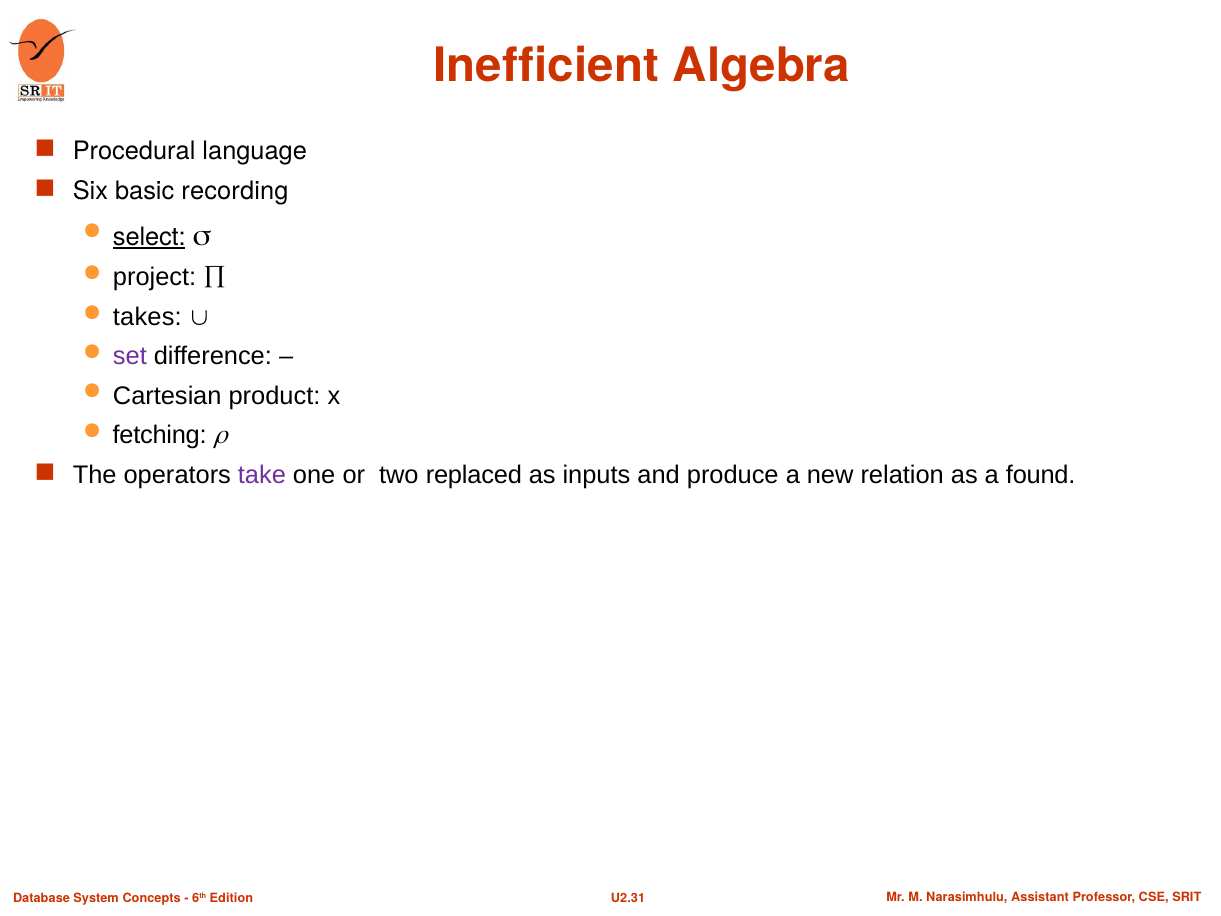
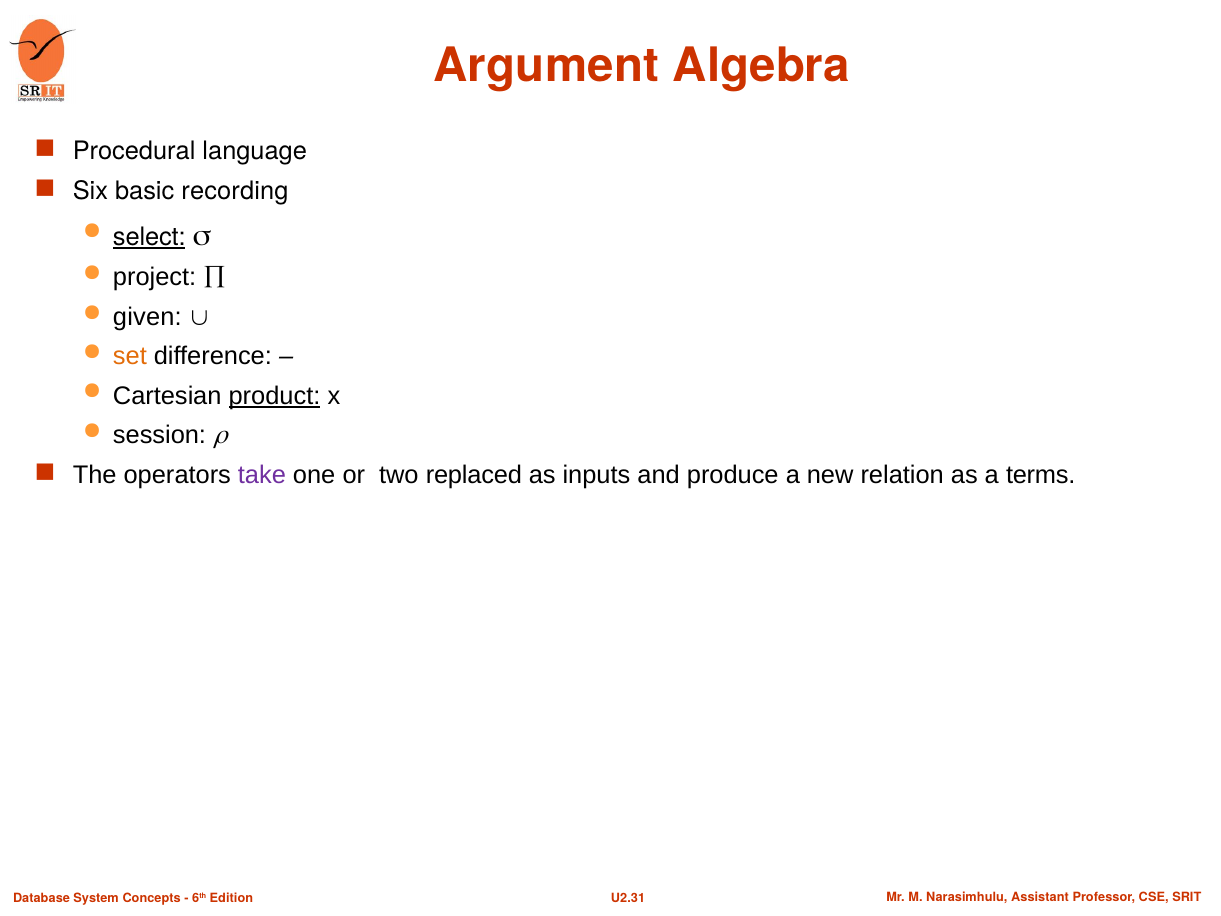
Inefficient: Inefficient -> Argument (546, 66)
takes: takes -> given (147, 317)
set colour: purple -> orange (130, 356)
product underline: none -> present (274, 396)
fetching: fetching -> session (160, 435)
found: found -> terms (1041, 475)
